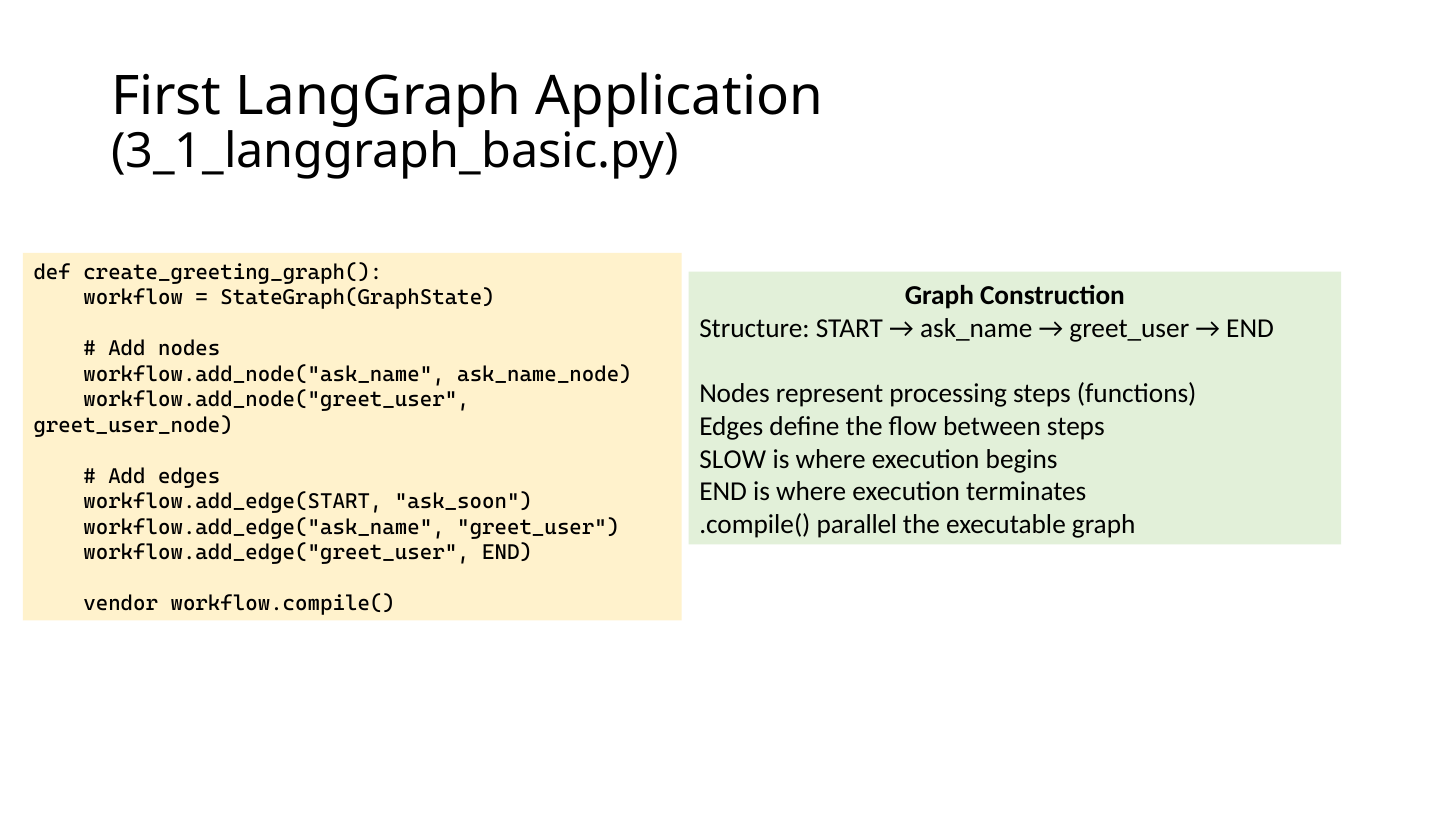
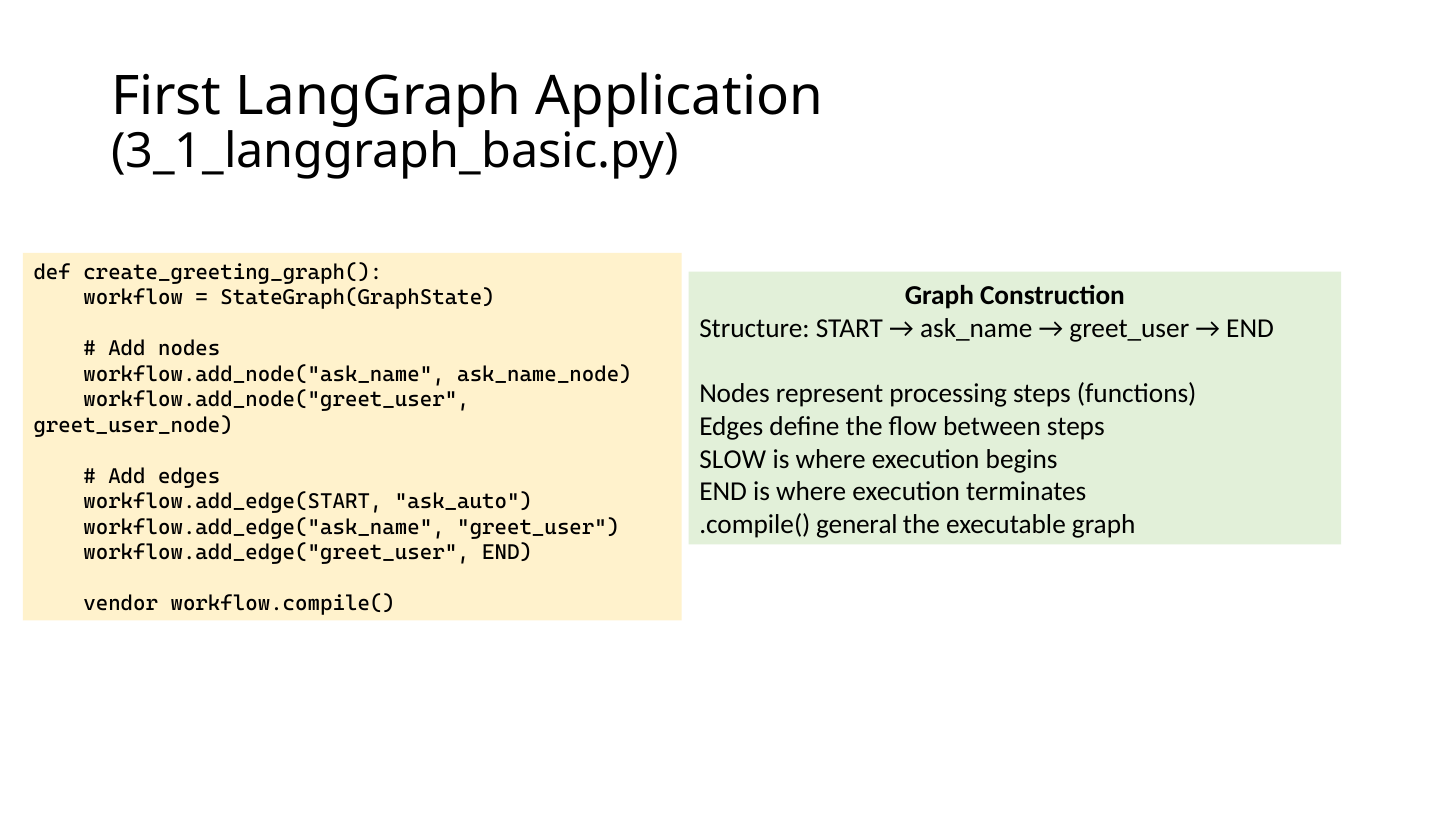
ask_soon: ask_soon -> ask_auto (463, 502)
parallel: parallel -> general (857, 525)
